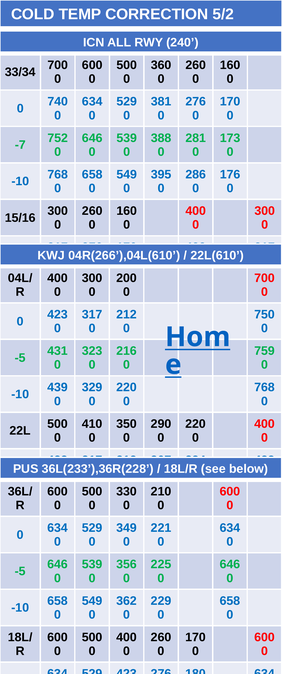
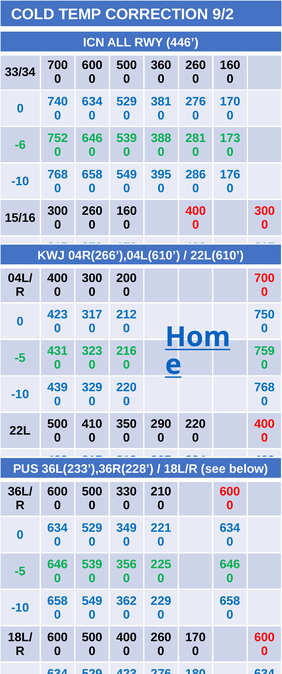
5/2: 5/2 -> 9/2 (223, 14)
240: 240 -> 446 (182, 43)
-7: -7 -> -6 (20, 145)
